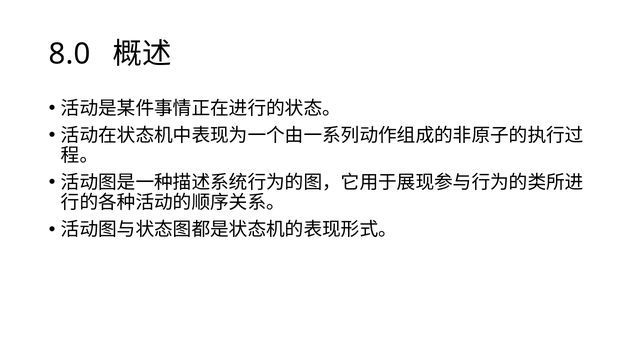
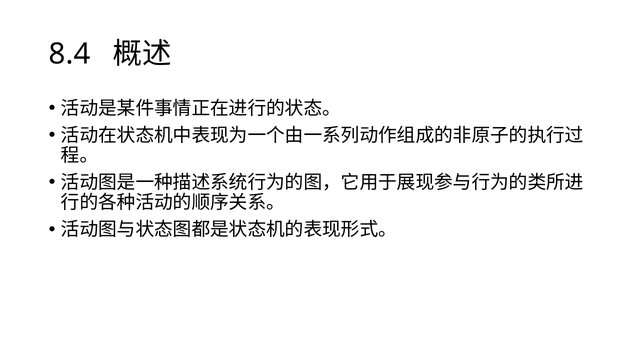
8.0: 8.0 -> 8.4 (70, 54)
